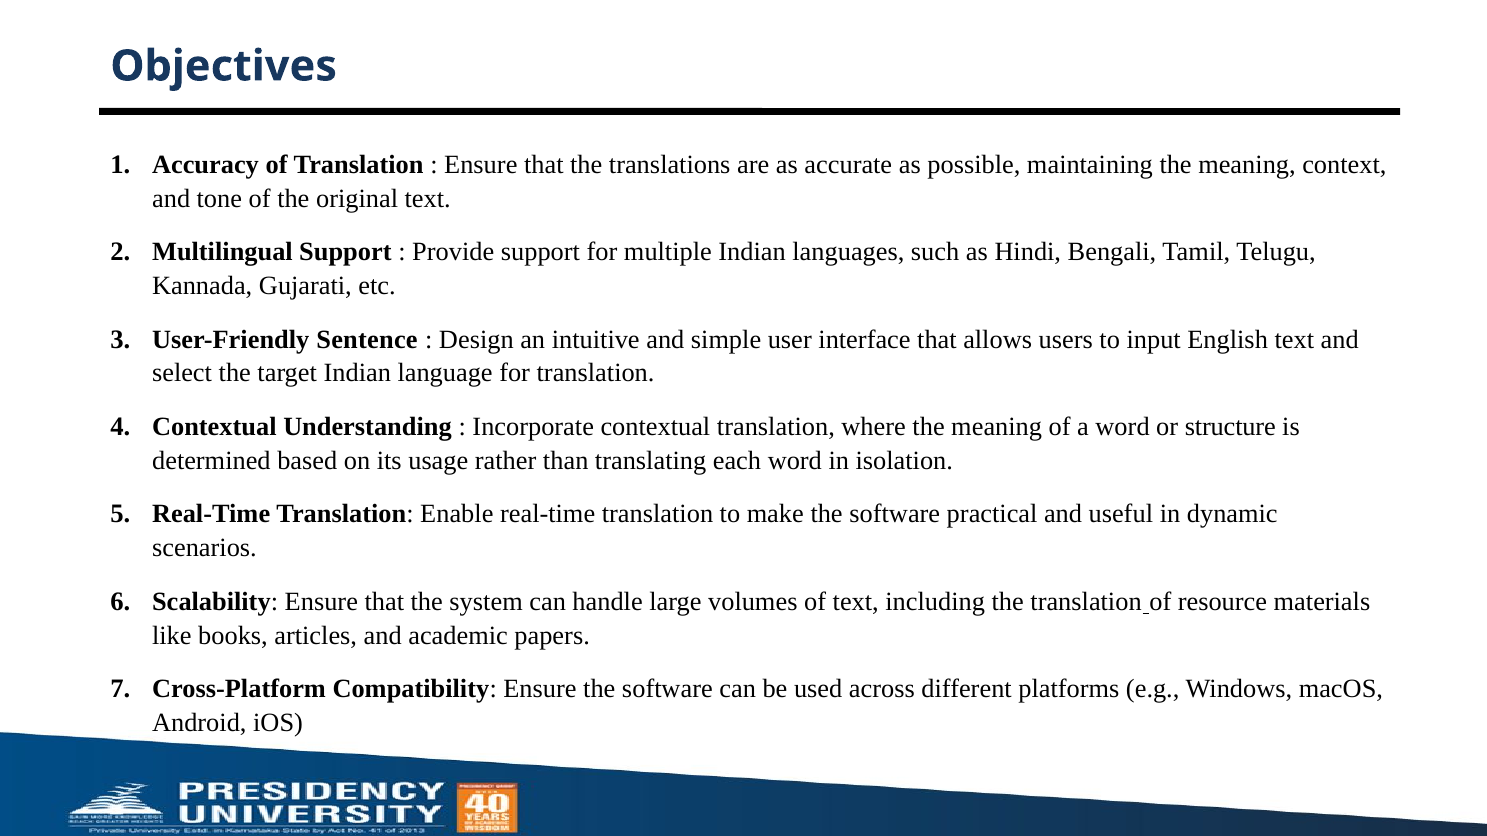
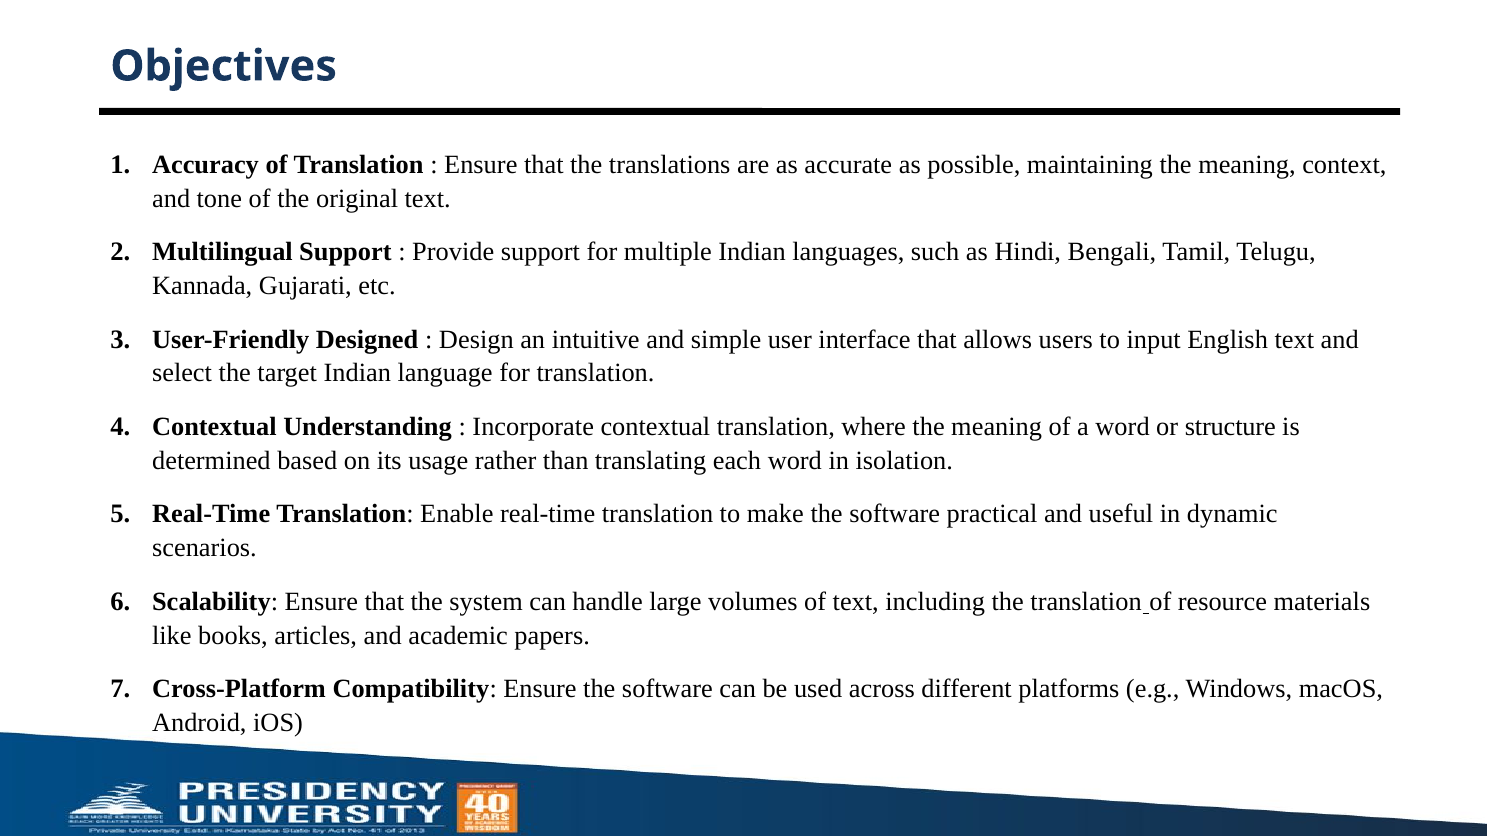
Sentence: Sentence -> Designed (367, 340)
